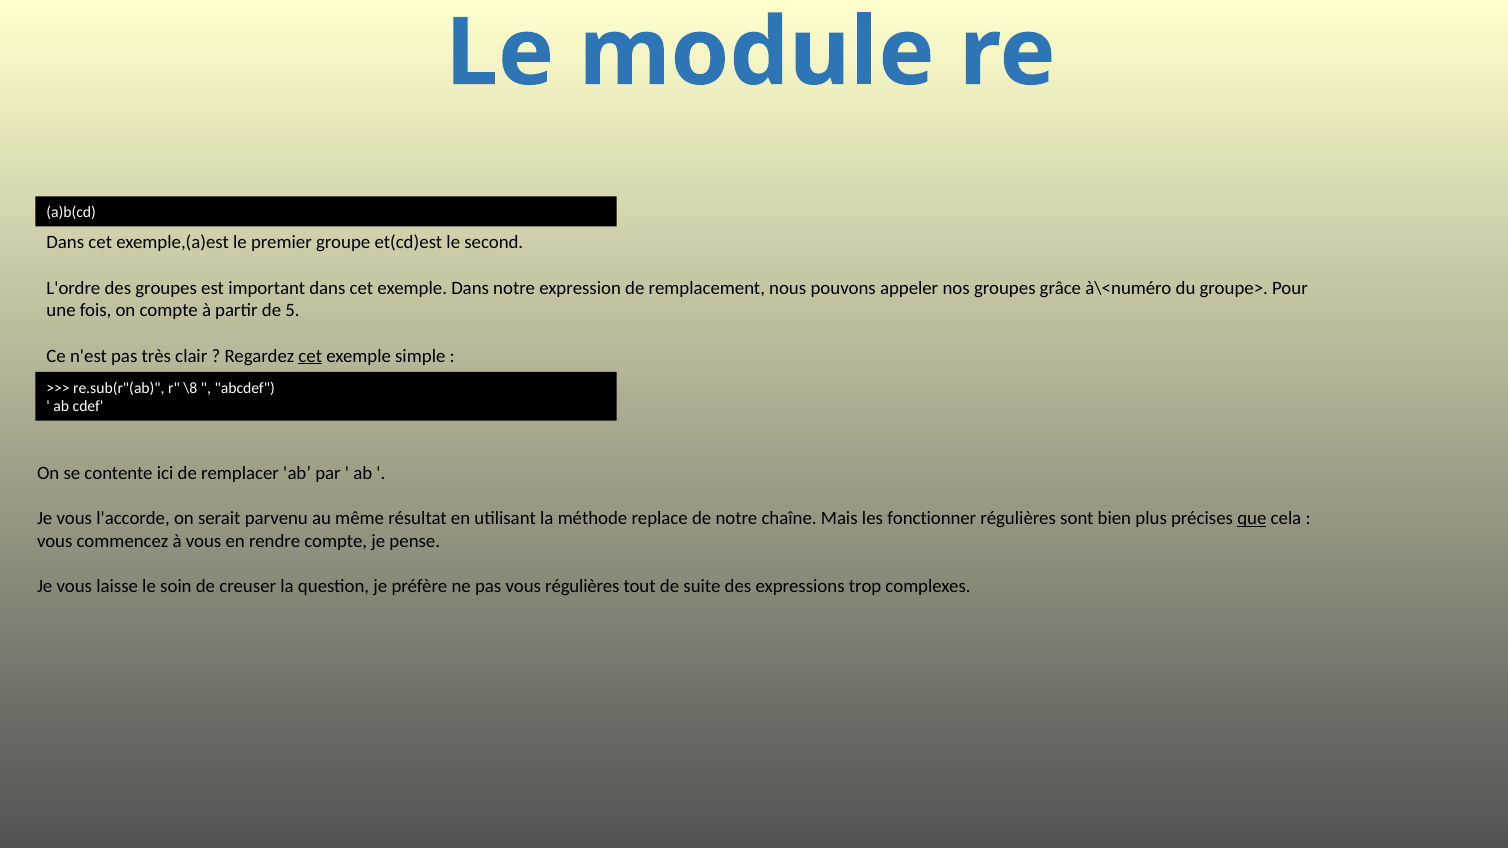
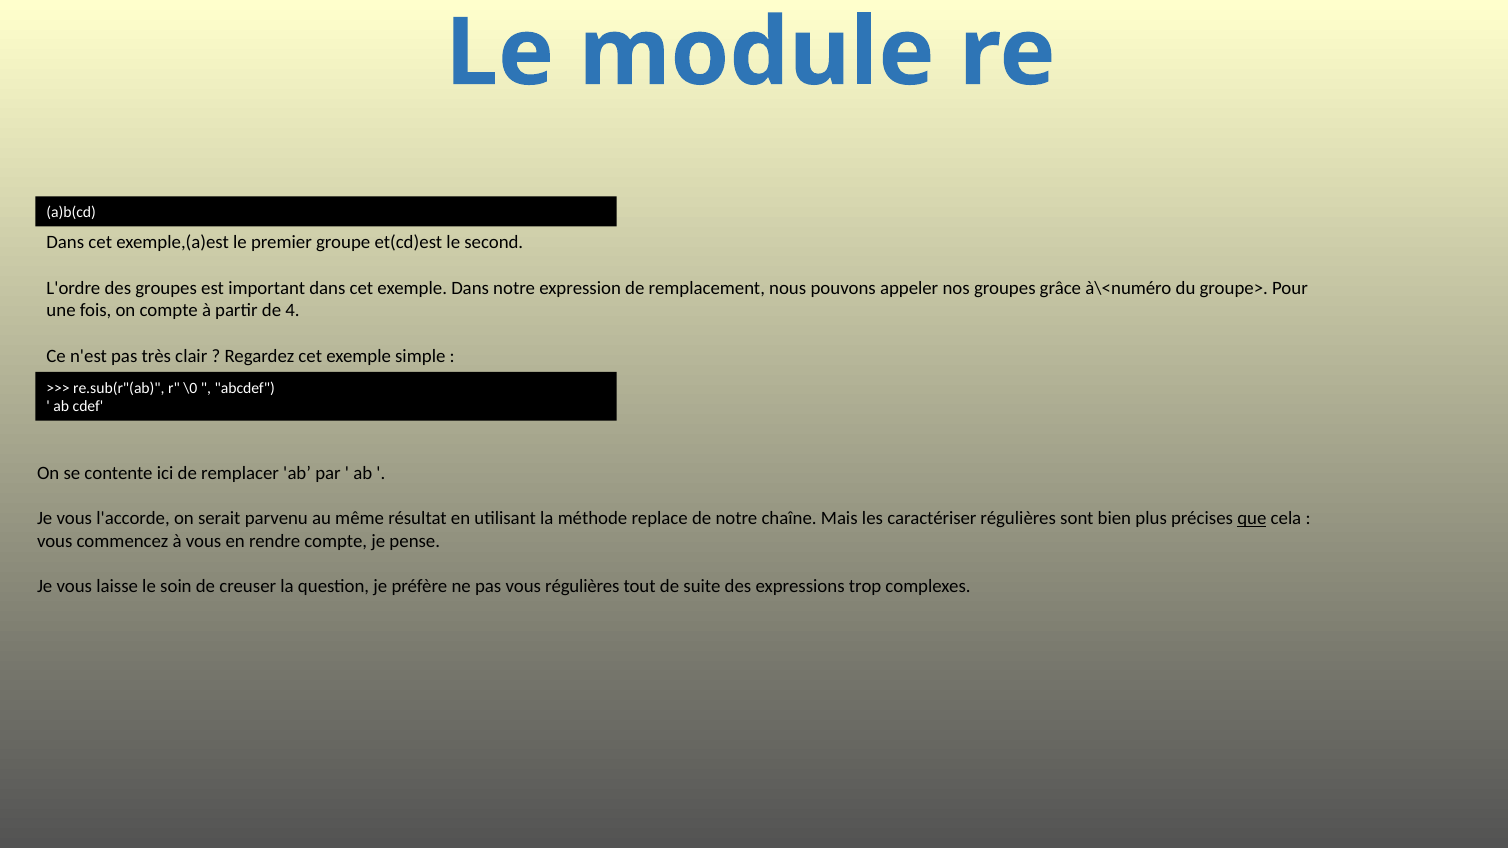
5: 5 -> 4 (292, 311)
cet underline: present -> none (310, 356)
\8: \8 -> \0 (190, 388)
fonctionner: fonctionner -> caractériser (932, 519)
